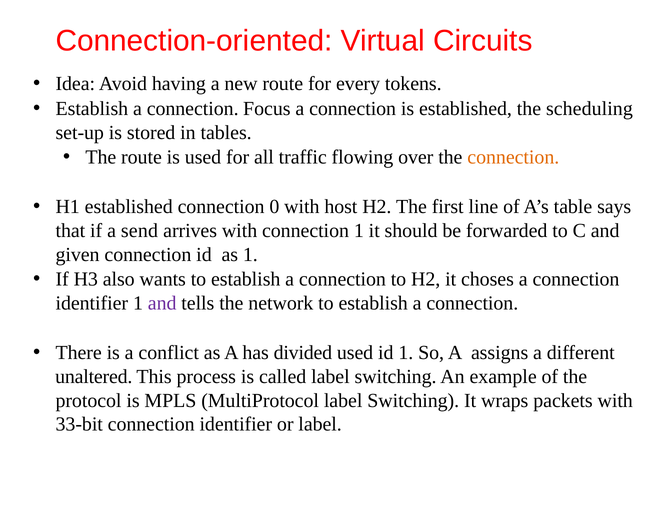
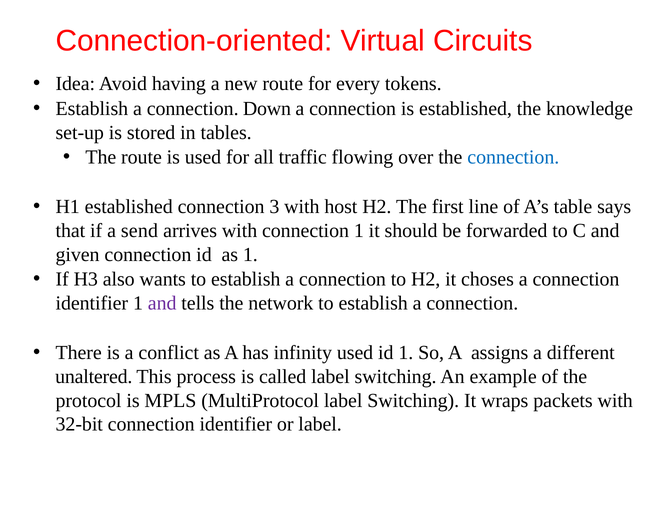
Focus: Focus -> Down (267, 109)
scheduling: scheduling -> knowledge (589, 109)
connection colour: orange -> blue (513, 157)
0: 0 -> 3 (274, 207)
divided: divided -> infinity (303, 352)
33-bit: 33-bit -> 32-bit (79, 424)
